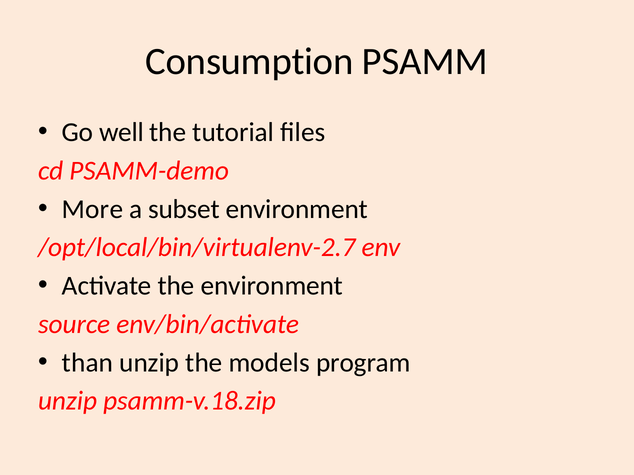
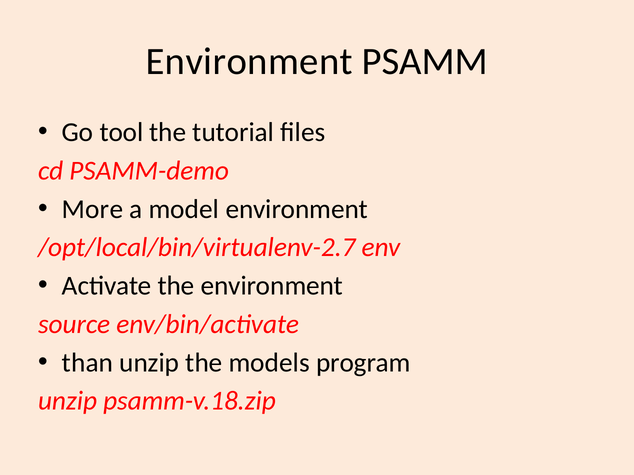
Consumption: Consumption -> Environment (249, 61)
well: well -> tool (121, 132)
subset: subset -> model (184, 209)
